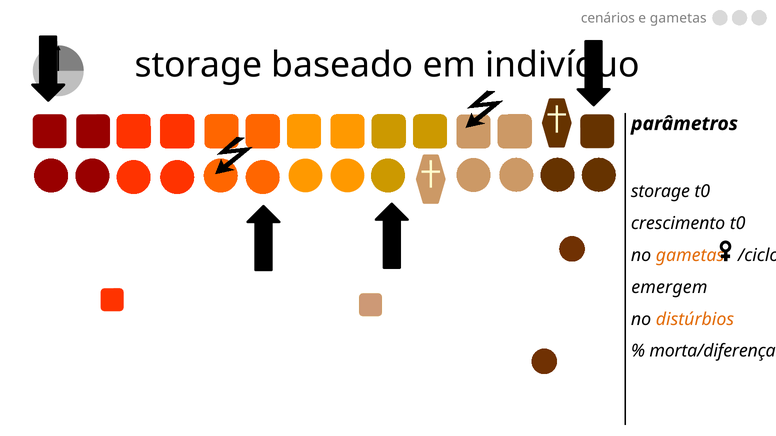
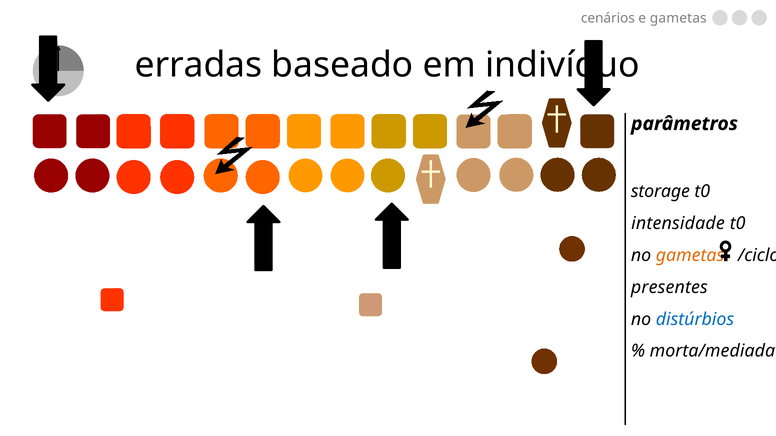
storage: storage -> erradas (198, 65)
crescimento: crescimento -> intensidade (678, 224)
emergem: emergem -> presentes (669, 288)
distúrbios colour: orange -> blue (695, 320)
morta/diferença: morta/diferença -> morta/mediada (712, 352)
